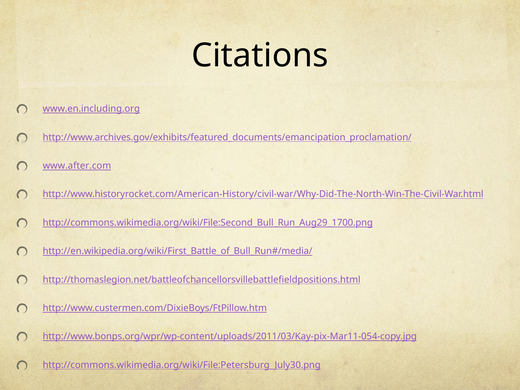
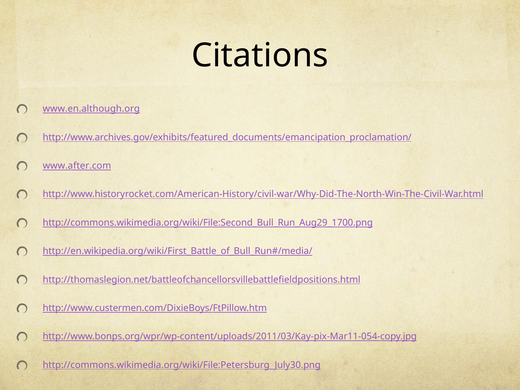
www.en.including.org: www.en.including.org -> www.en.although.org (91, 109)
